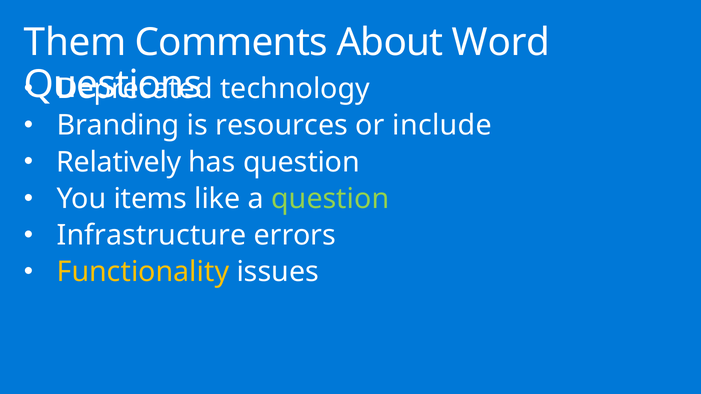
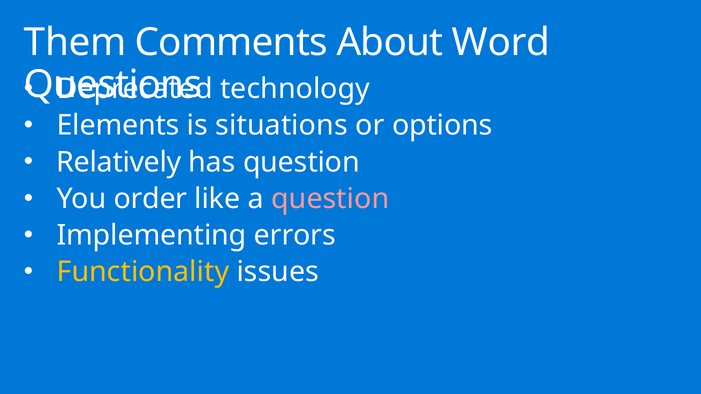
Branding: Branding -> Elements (118, 126)
resources: resources -> situations (282, 126)
include: include -> options (442, 126)
items: items -> order (150, 199)
question colour: light green -> pink (330, 199)
Infrastructure: Infrastructure -> Implementing (152, 236)
